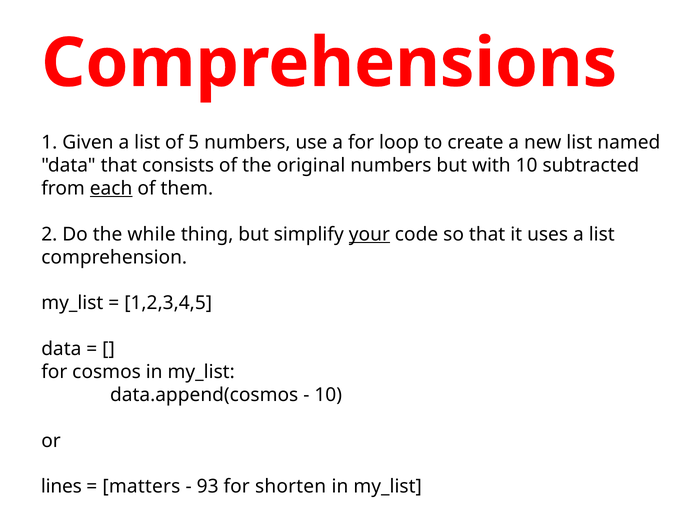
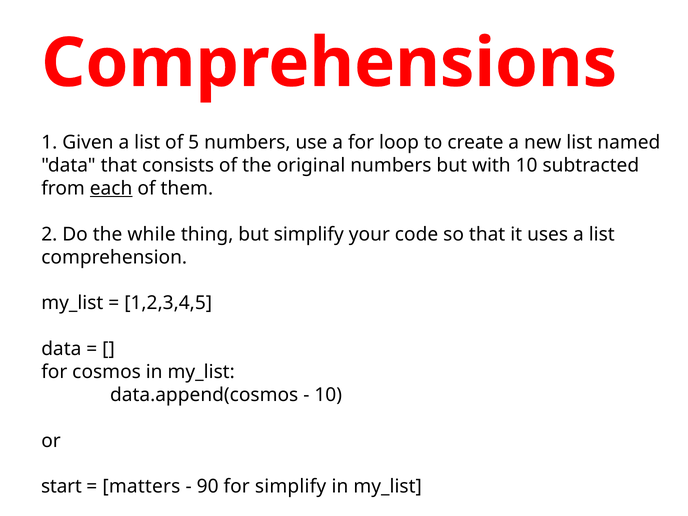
your underline: present -> none (369, 234)
lines: lines -> start (61, 487)
93: 93 -> 90 (208, 487)
for shorten: shorten -> simplify (291, 487)
